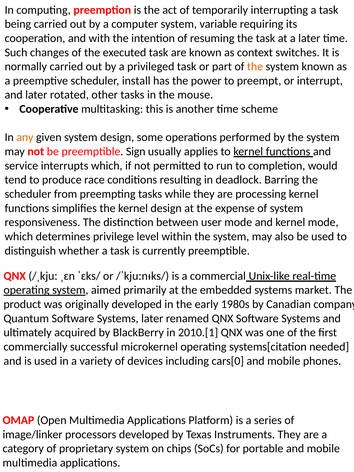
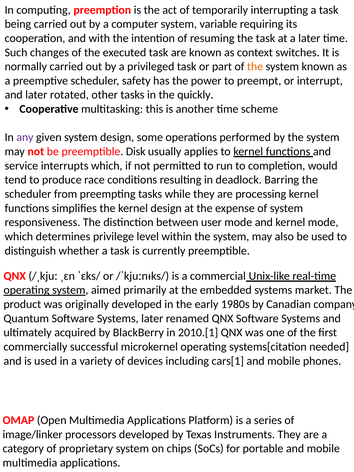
install: install -> safety (136, 81)
mouse: mouse -> quickly (195, 95)
any colour: orange -> purple (25, 137)
Sign: Sign -> Disk (136, 151)
cars[0: cars[0 -> cars[1 (228, 361)
